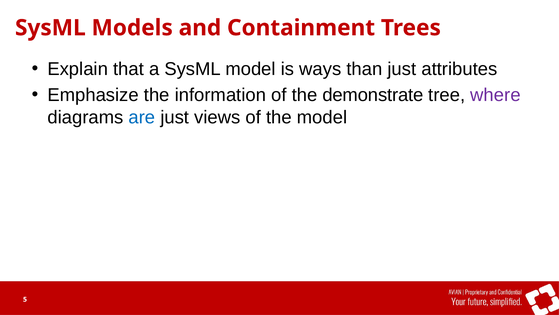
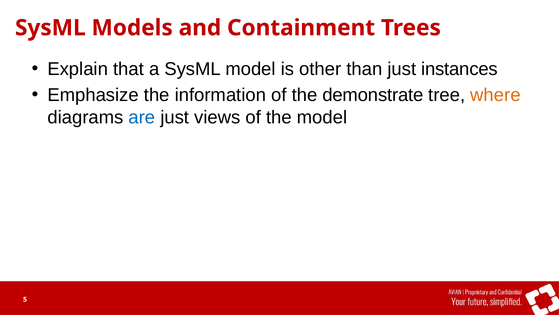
ways: ways -> other (320, 69)
attributes: attributes -> instances (459, 69)
where colour: purple -> orange (495, 95)
